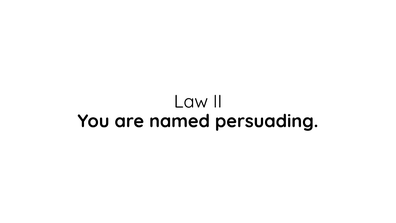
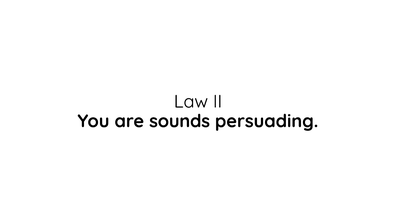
named: named -> sounds (180, 121)
